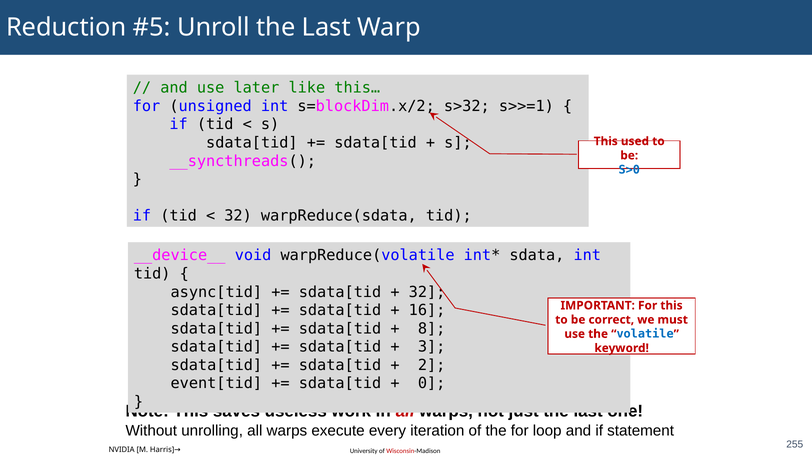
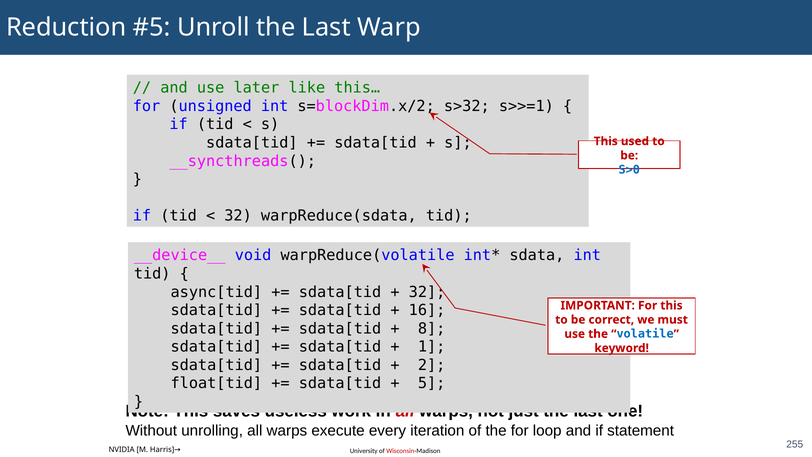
3: 3 -> 1 (432, 347)
event[tid: event[tid -> float[tid (216, 383)
0: 0 -> 5 (432, 383)
